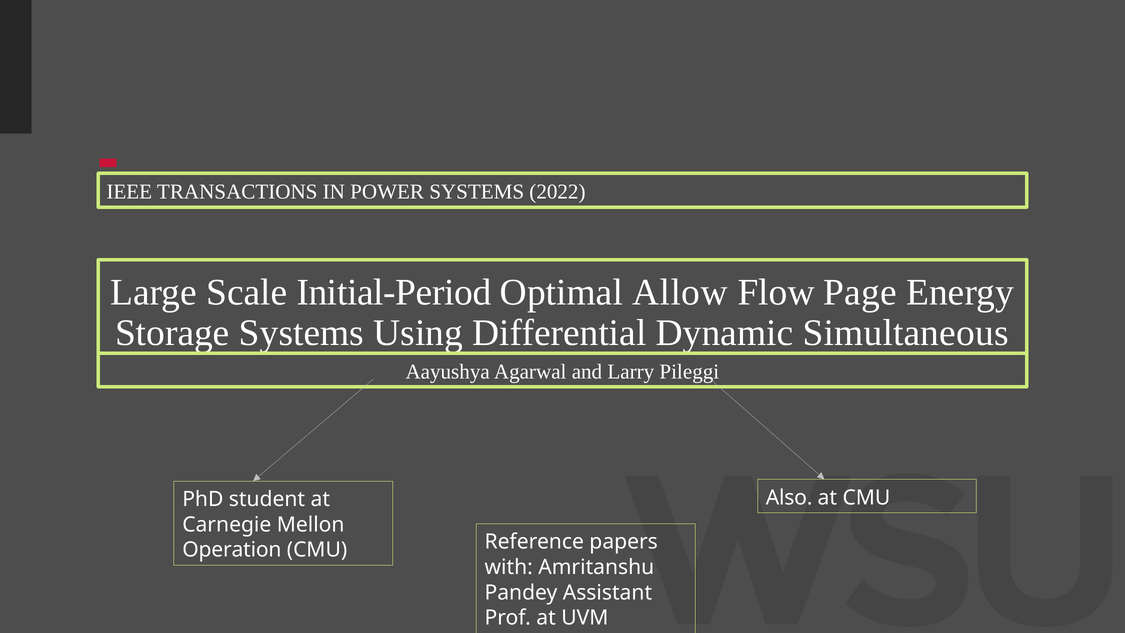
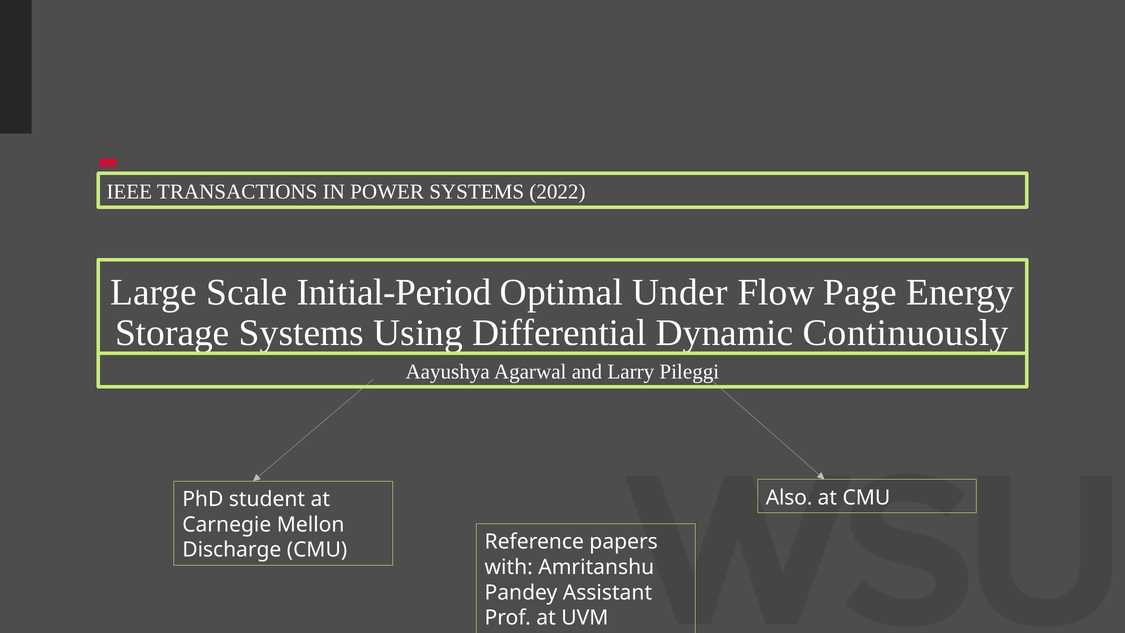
Allow: Allow -> Under (680, 292)
Simultaneous: Simultaneous -> Continuously (906, 333)
Operation: Operation -> Discharge (232, 550)
